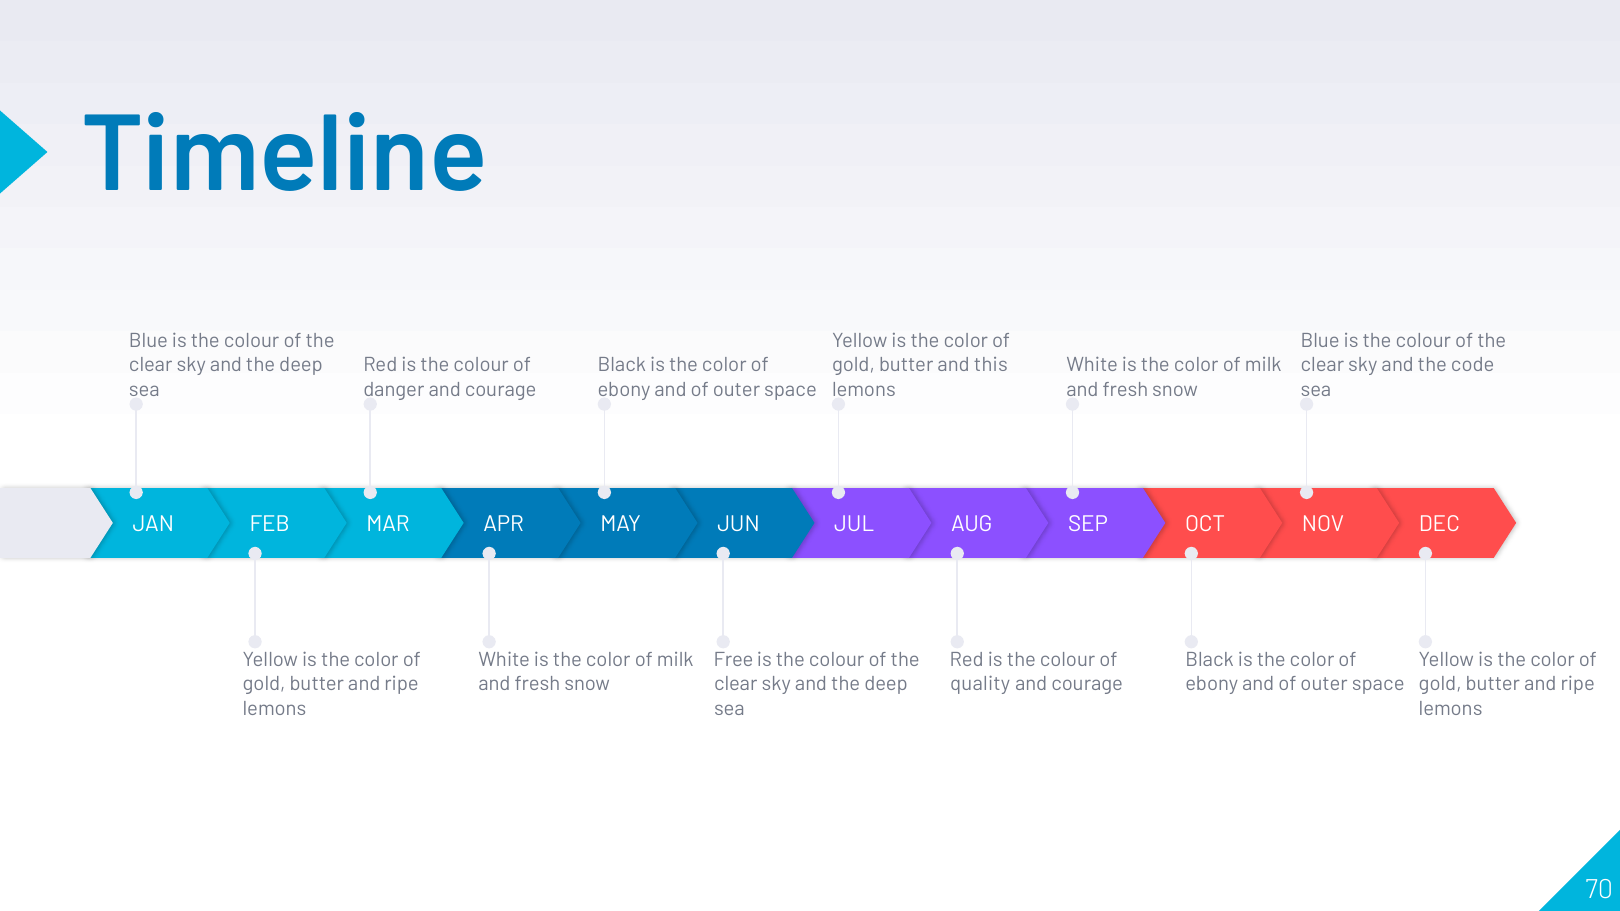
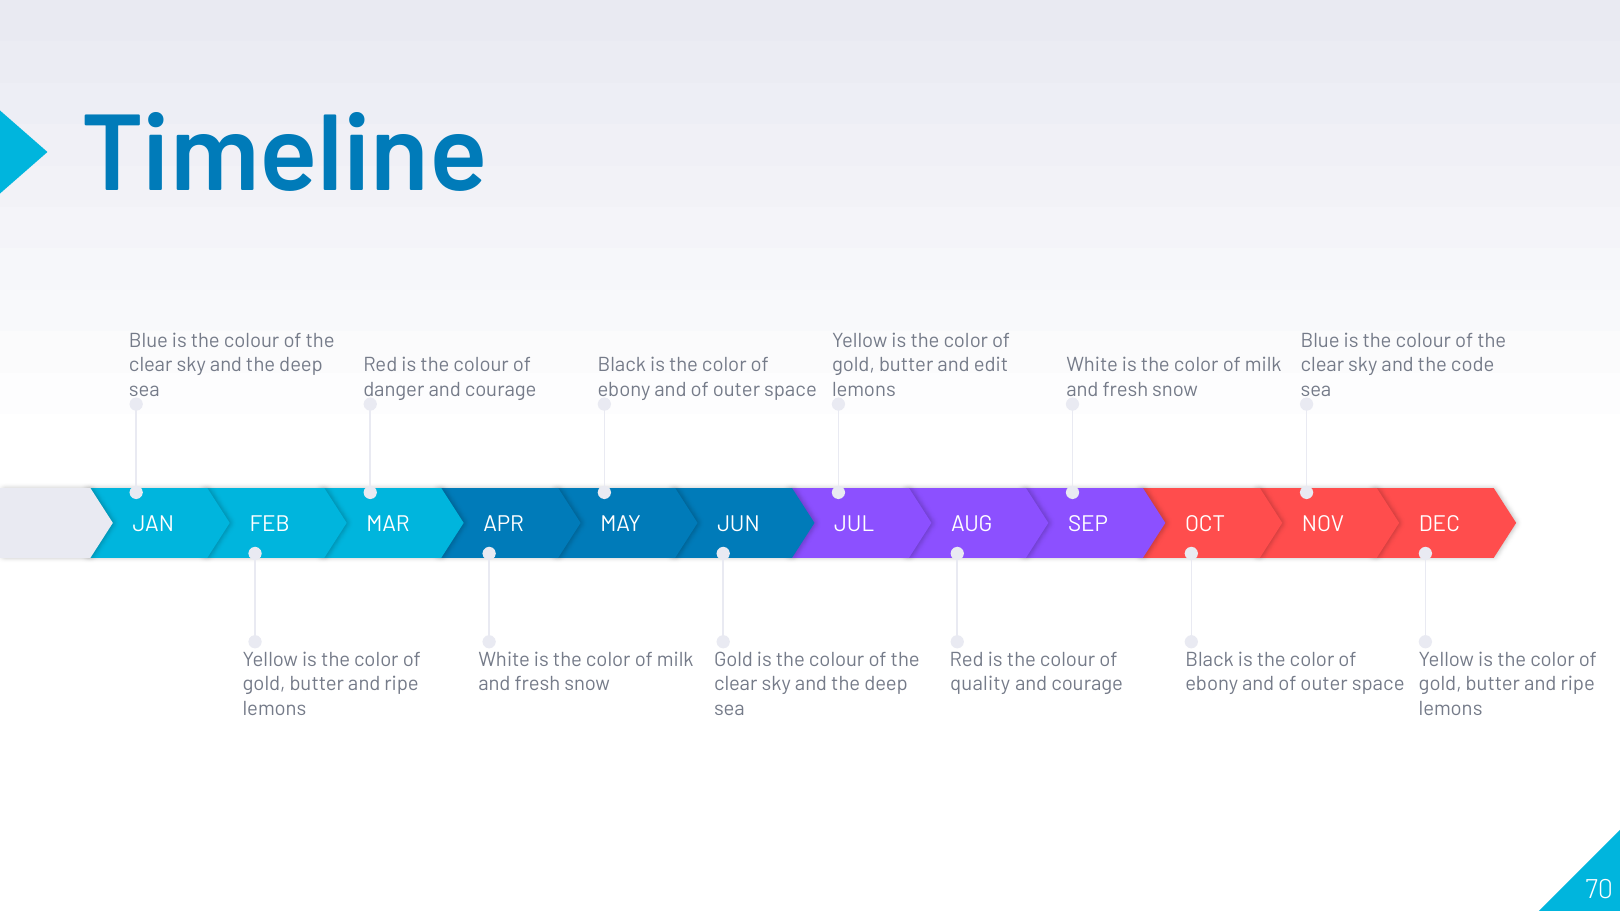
this: this -> edit (991, 365)
Free: Free -> Gold (734, 660)
